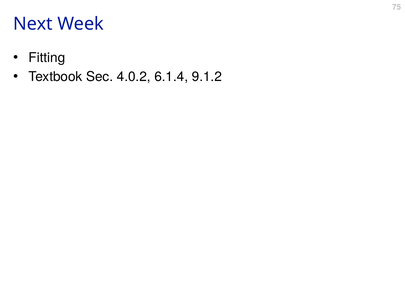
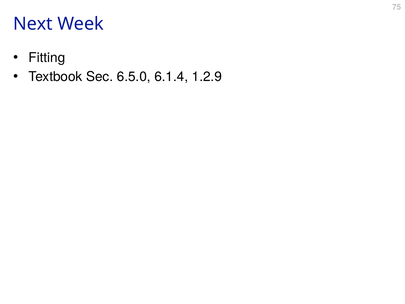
4.0.2: 4.0.2 -> 6.5.0 (134, 77)
9.1.2: 9.1.2 -> 1.2.9 (207, 77)
